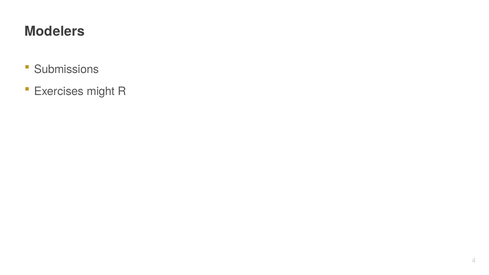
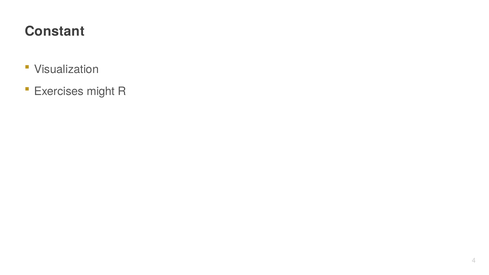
Modelers: Modelers -> Constant (55, 31)
Submissions: Submissions -> Visualization (66, 69)
